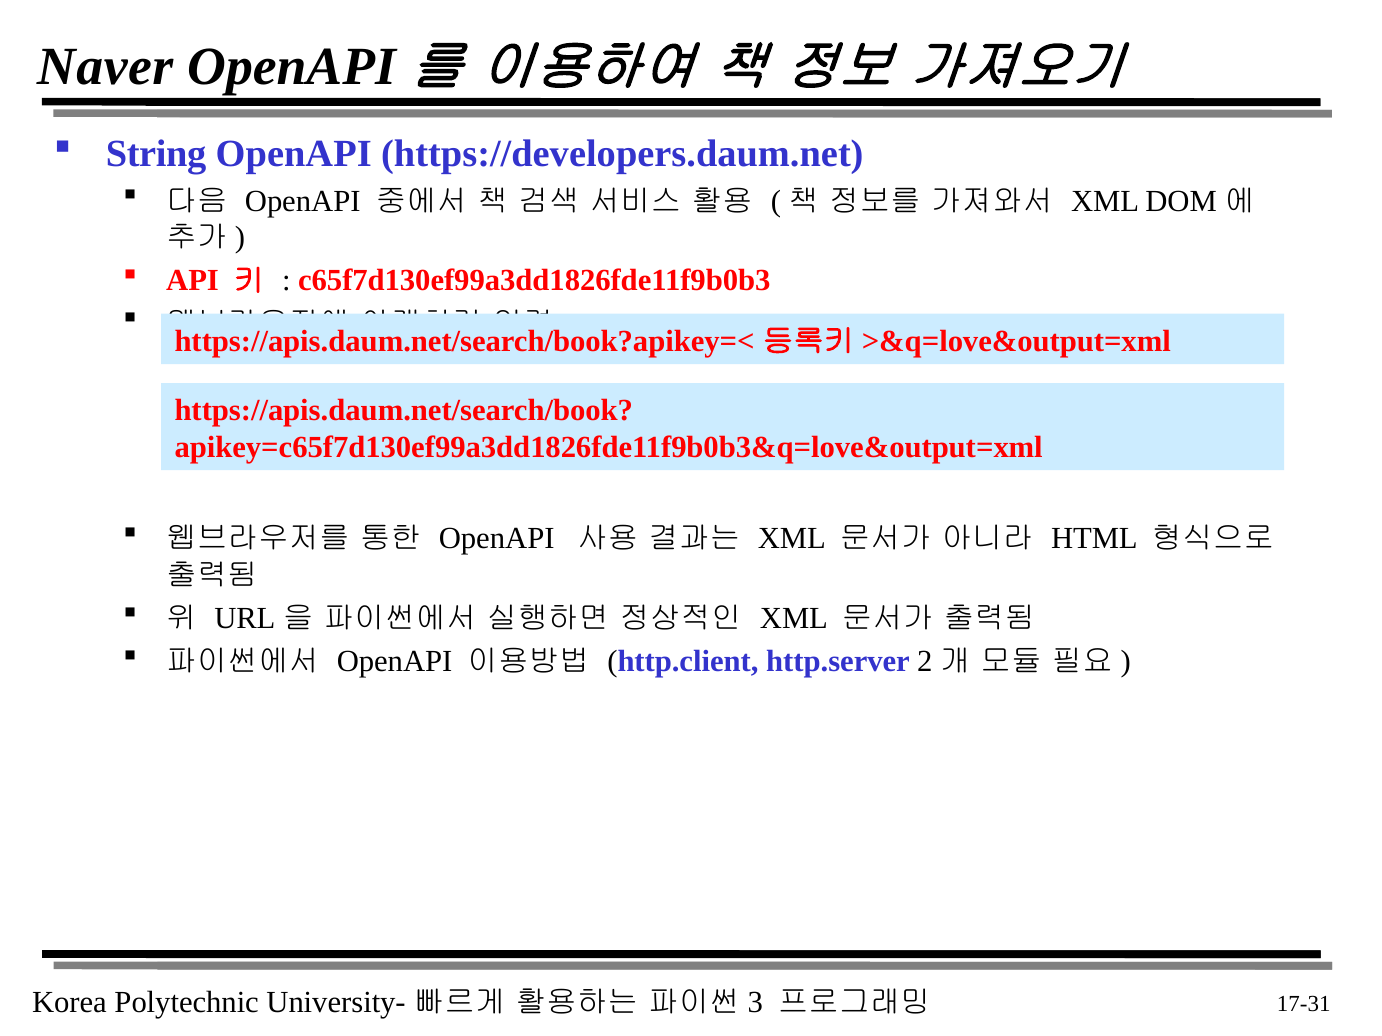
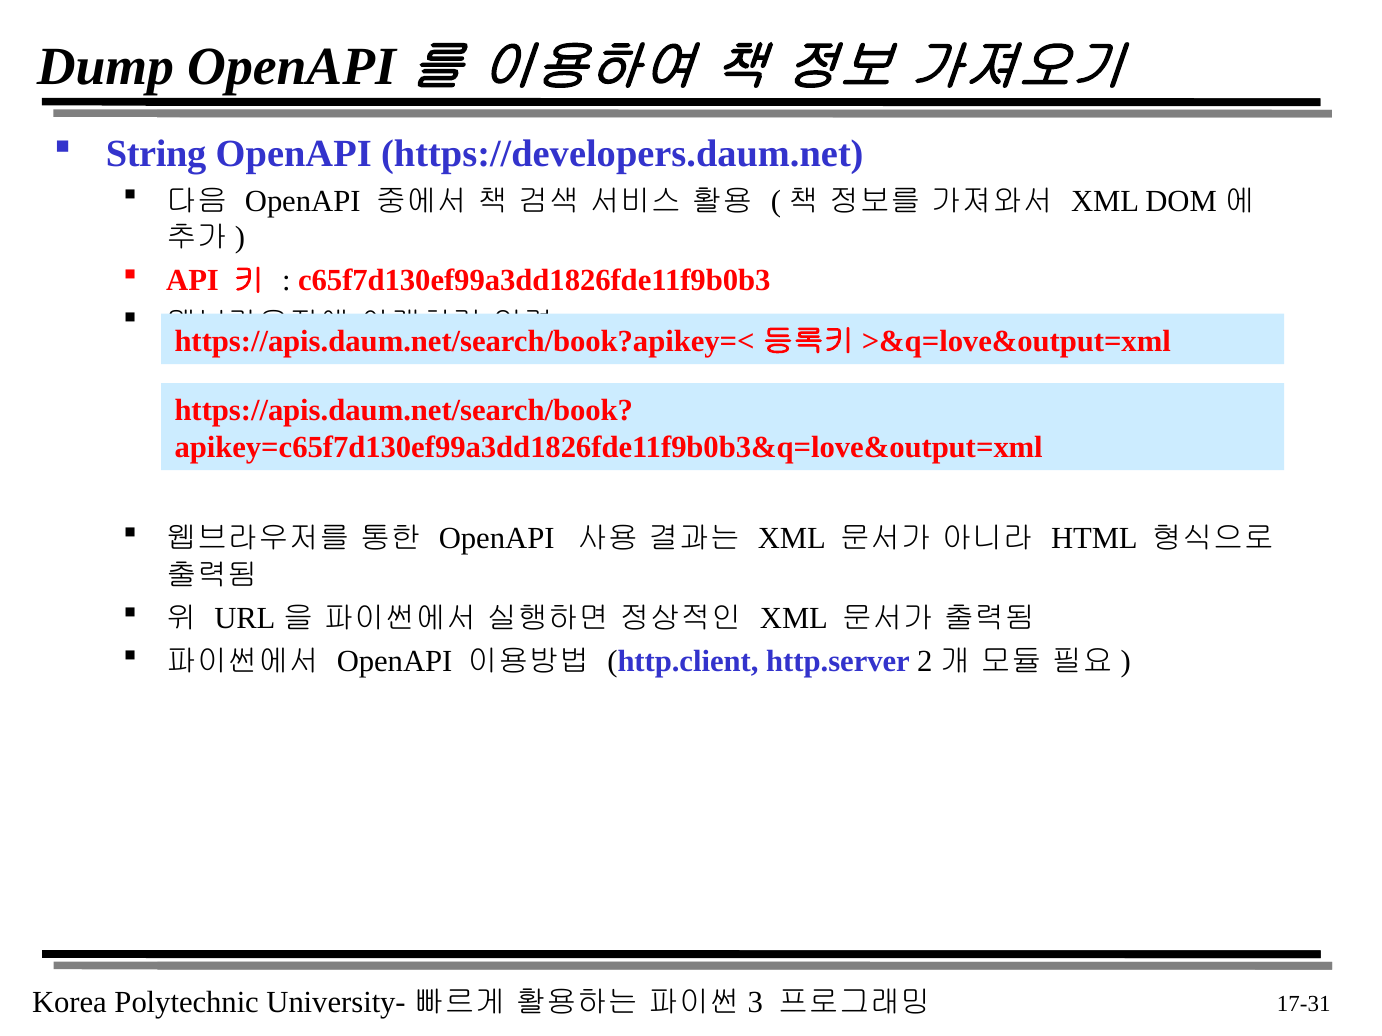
Naver: Naver -> Dump (105, 67)
